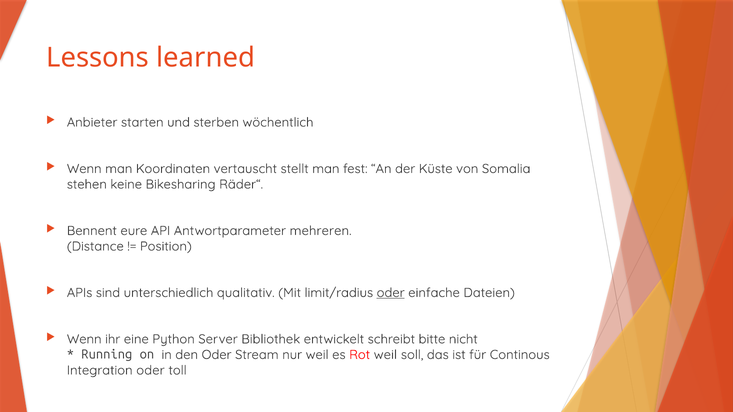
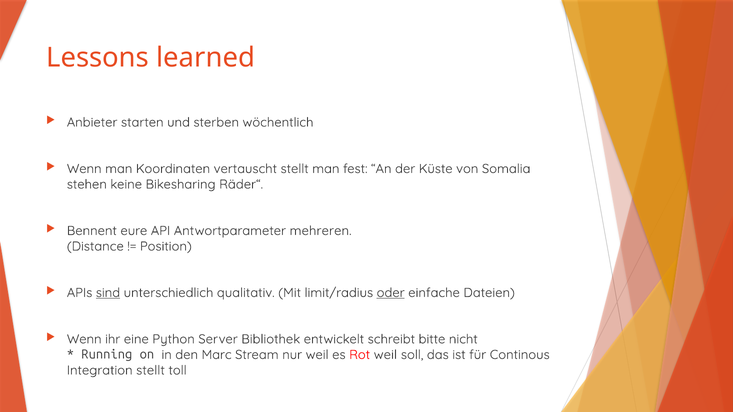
sind underline: none -> present (108, 293)
den Oder: Oder -> Marc (217, 355)
Integration oder: oder -> stellt (150, 371)
